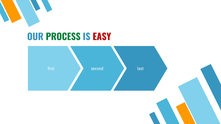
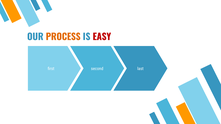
PROCESS colour: green -> orange (63, 37)
